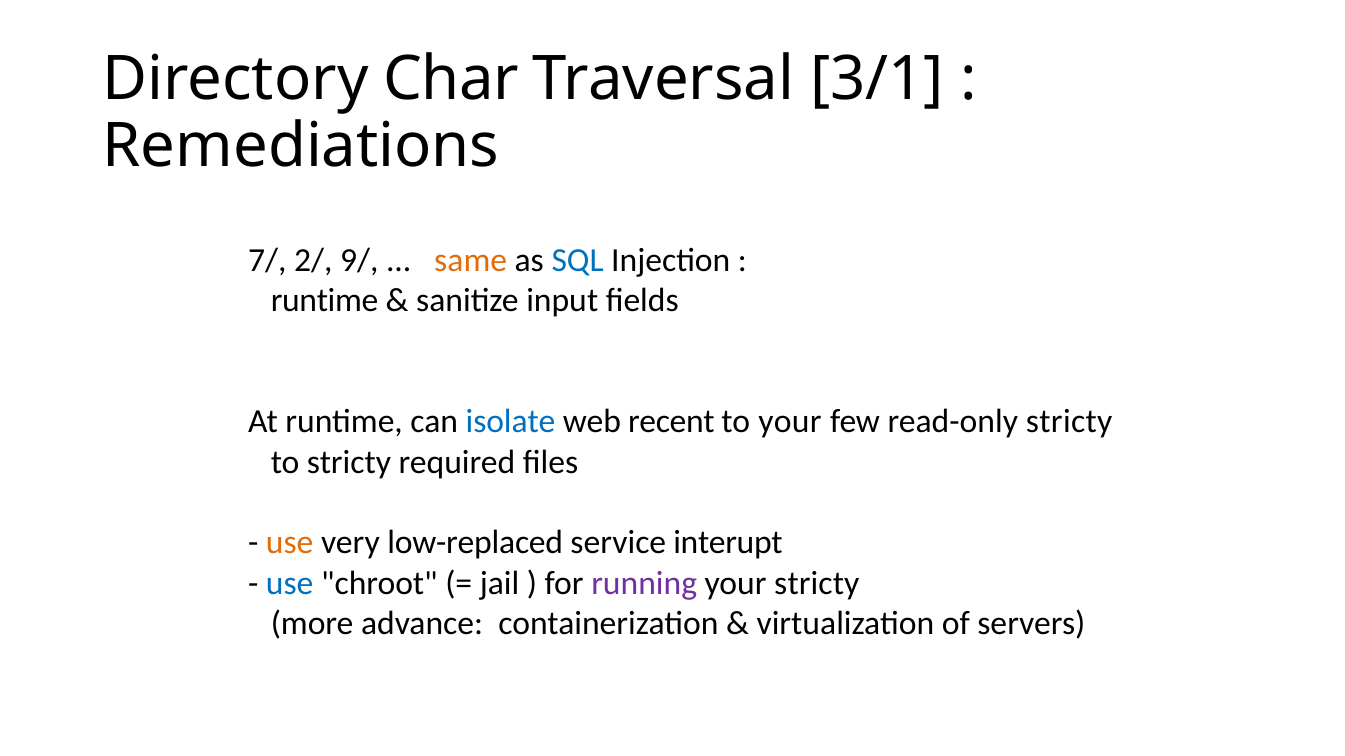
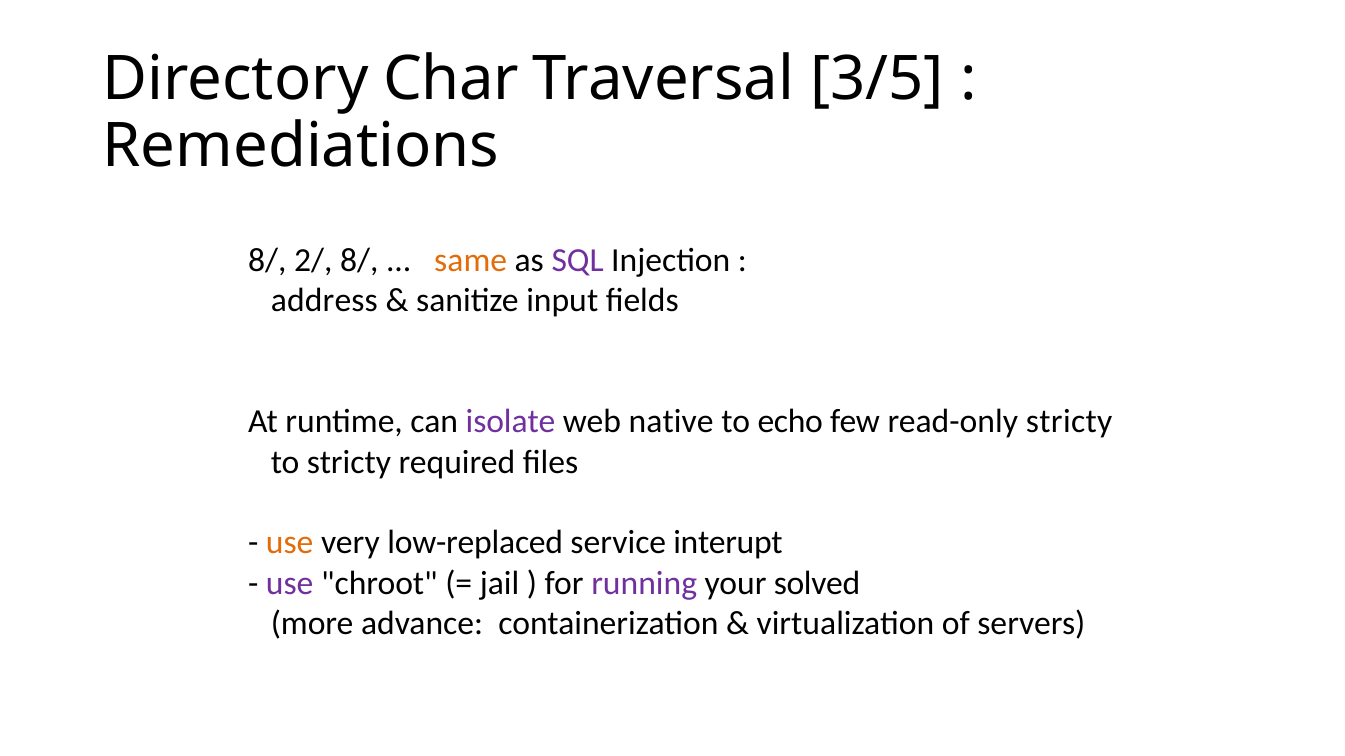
3/1: 3/1 -> 3/5 (877, 80)
7/: 7/ -> 8/ (267, 261)
2/ 9/: 9/ -> 8/ (359, 261)
SQL colour: blue -> purple (578, 261)
runtime: runtime -> address (324, 301)
isolate colour: blue -> purple (511, 422)
recent: recent -> native (671, 422)
to your: your -> echo (790, 422)
use colour: blue -> purple (290, 584)
your stricty: stricty -> solved (817, 584)
